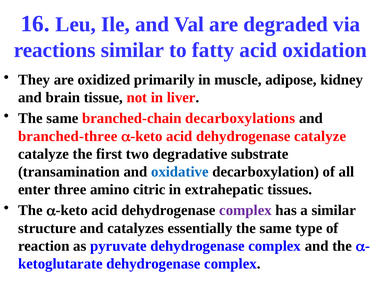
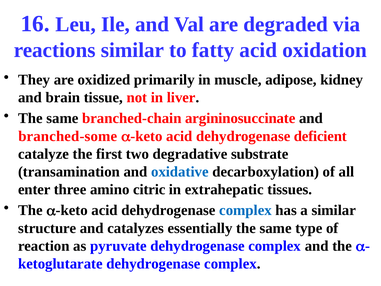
decarboxylations: decarboxylations -> argininosuccinate (240, 118)
branched-three: branched-three -> branched-some (68, 136)
dehydrogenase catalyze: catalyze -> deficient (320, 136)
complex colour: purple -> blue (245, 210)
